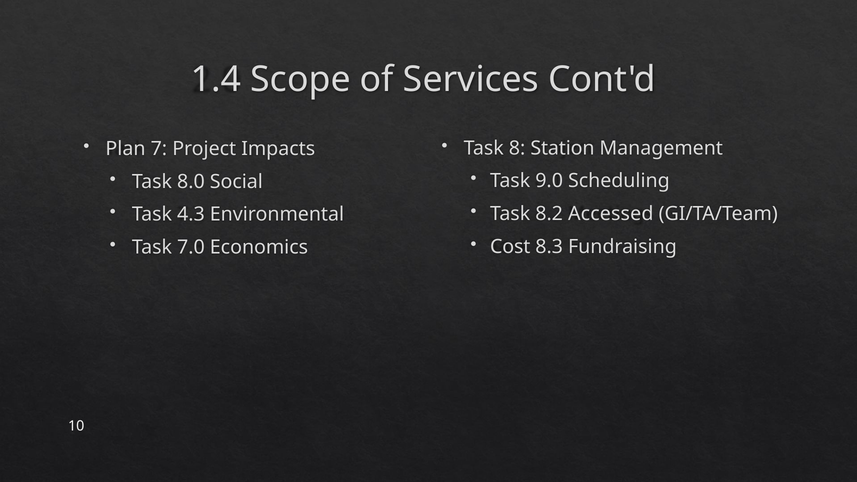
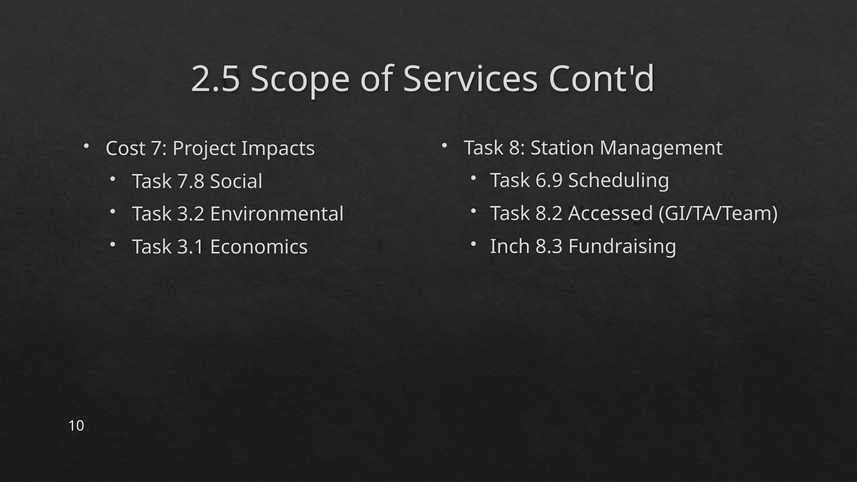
1.4: 1.4 -> 2.5 (216, 79)
Plan: Plan -> Cost (126, 149)
9.0: 9.0 -> 6.9 (549, 181)
8.0: 8.0 -> 7.8 (191, 182)
4.3: 4.3 -> 3.2 (191, 215)
Cost: Cost -> Inch (510, 247)
7.0: 7.0 -> 3.1 (191, 247)
